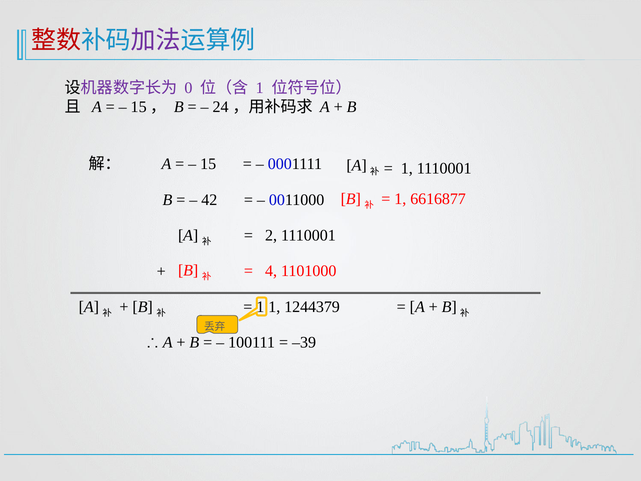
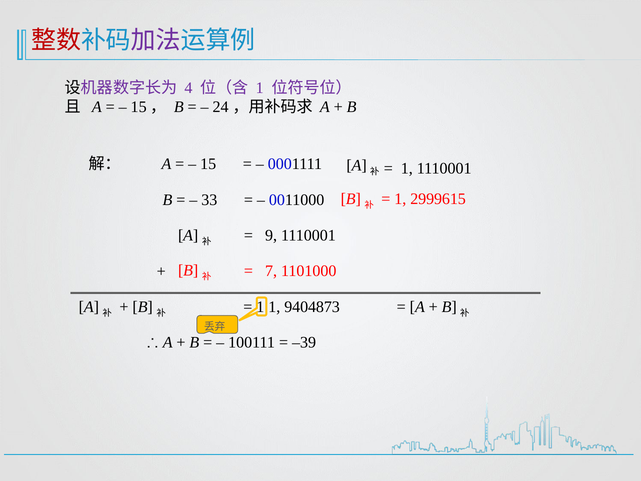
0: 0 -> 4 (188, 88)
6616877: 6616877 -> 2999615 (438, 199)
42: 42 -> 33 (209, 200)
2: 2 -> 9 (271, 235)
4: 4 -> 7 (271, 271)
1244379: 1244379 -> 9404873 (312, 307)
